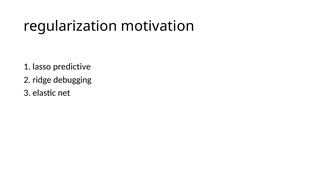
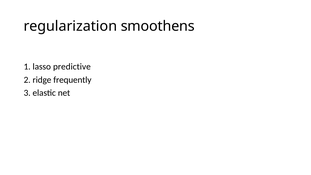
motivation: motivation -> smoothens (158, 26)
debugging: debugging -> frequently (72, 80)
